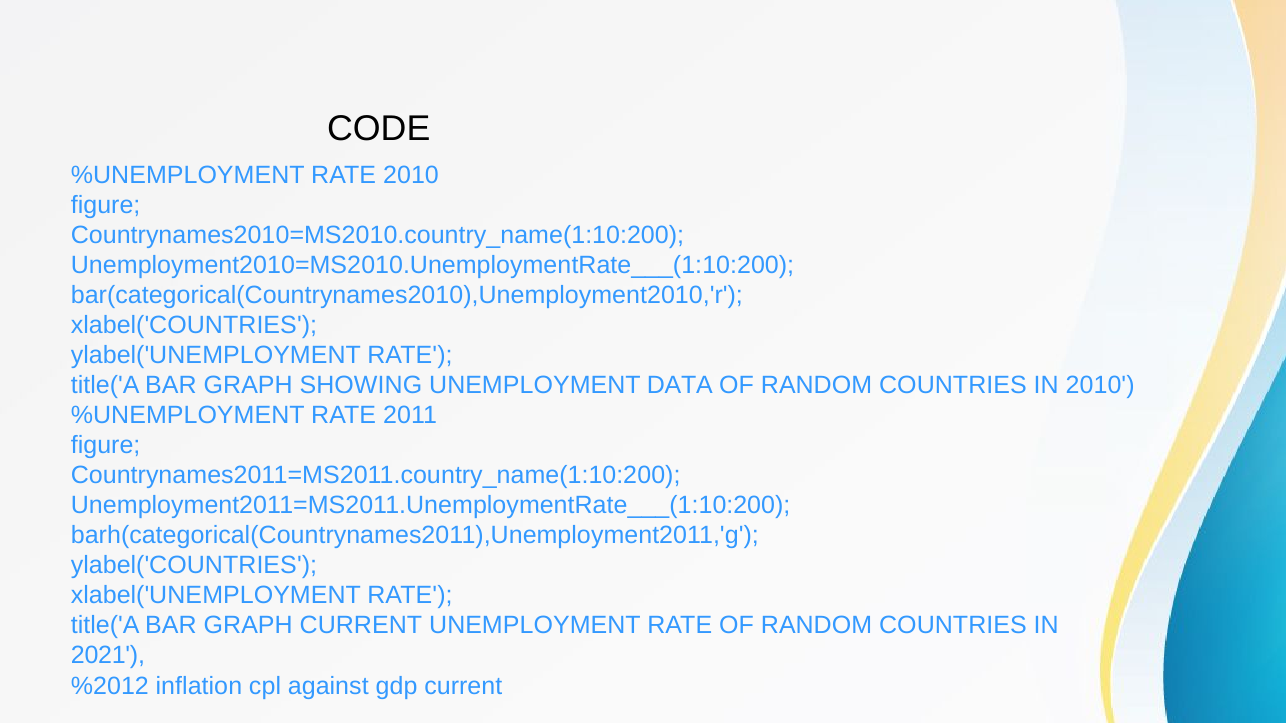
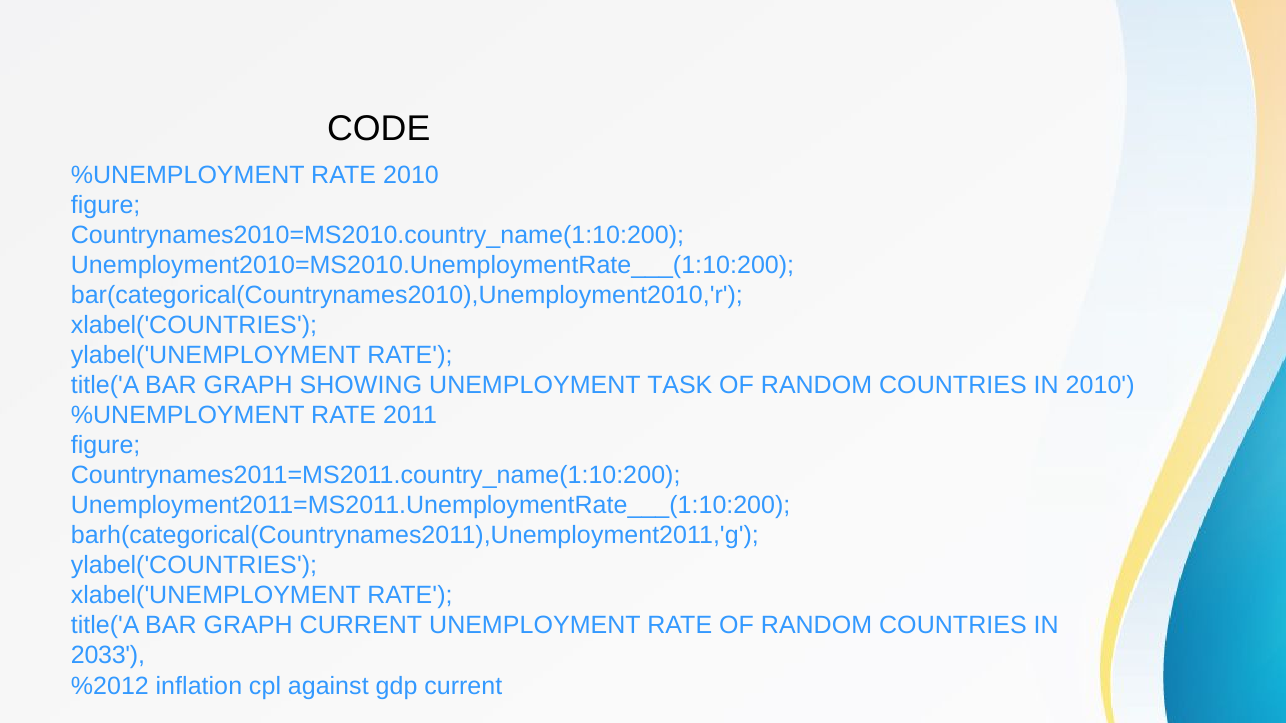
DATA: DATA -> TASK (680, 386)
2021: 2021 -> 2033 (108, 656)
